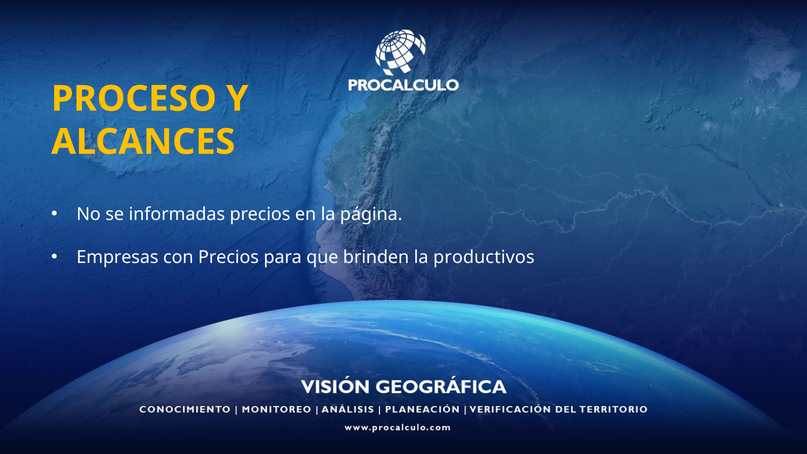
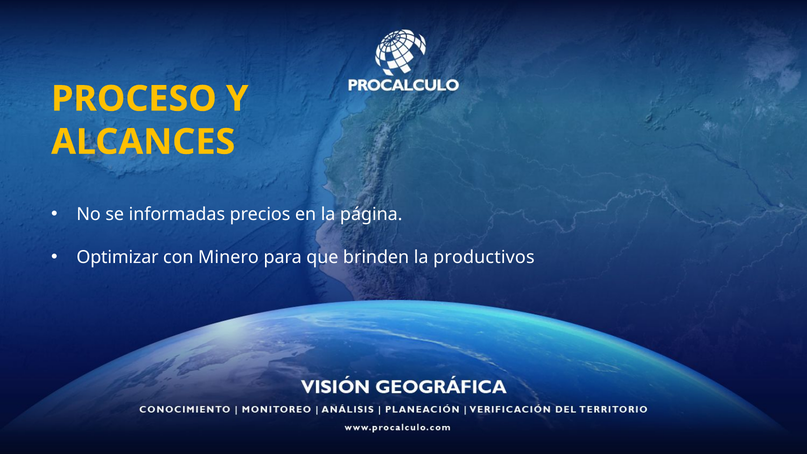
Empresas: Empresas -> Optimizar (117, 257)
con Precios: Precios -> Minero (228, 257)
